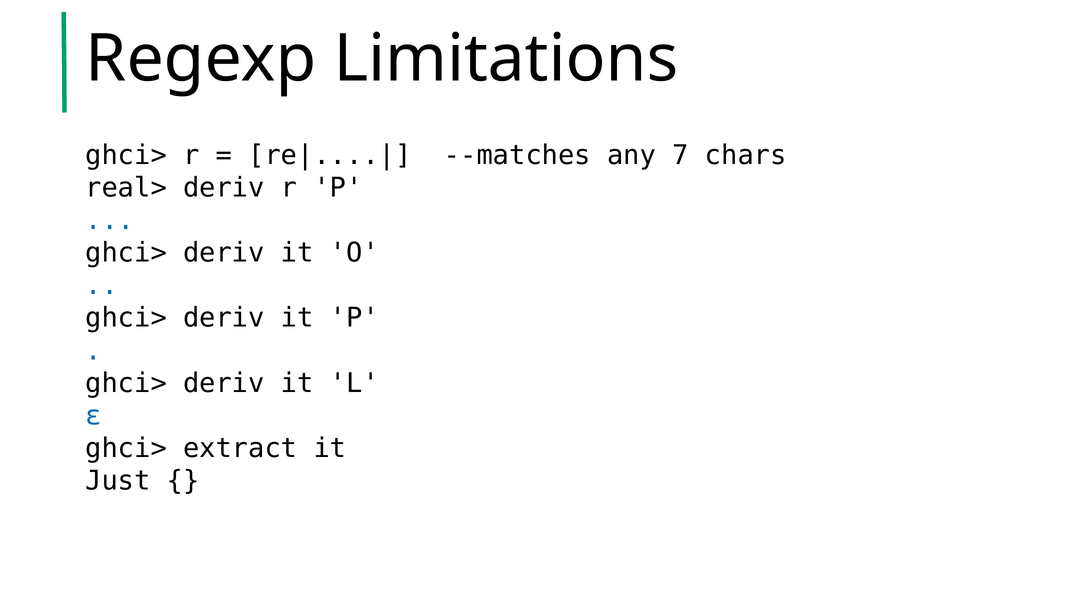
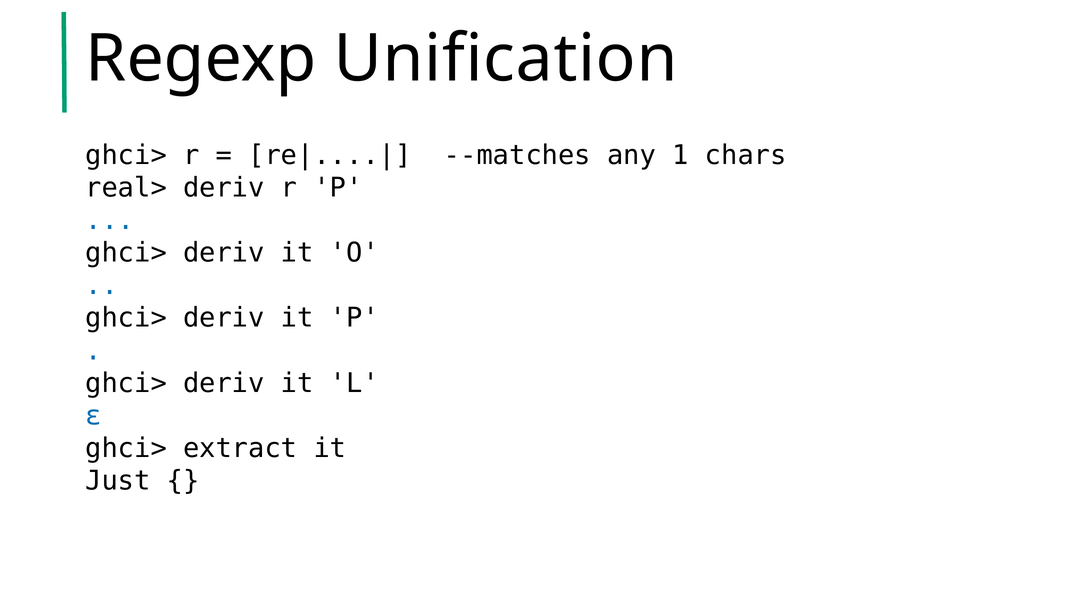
Limitations: Limitations -> Unification (506, 59)
7: 7 -> 1 (681, 155)
